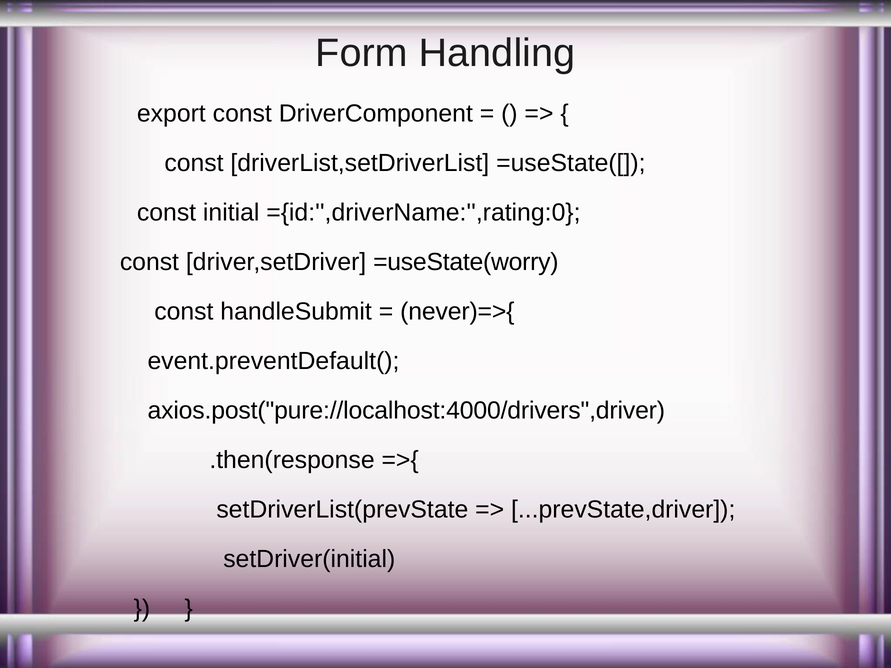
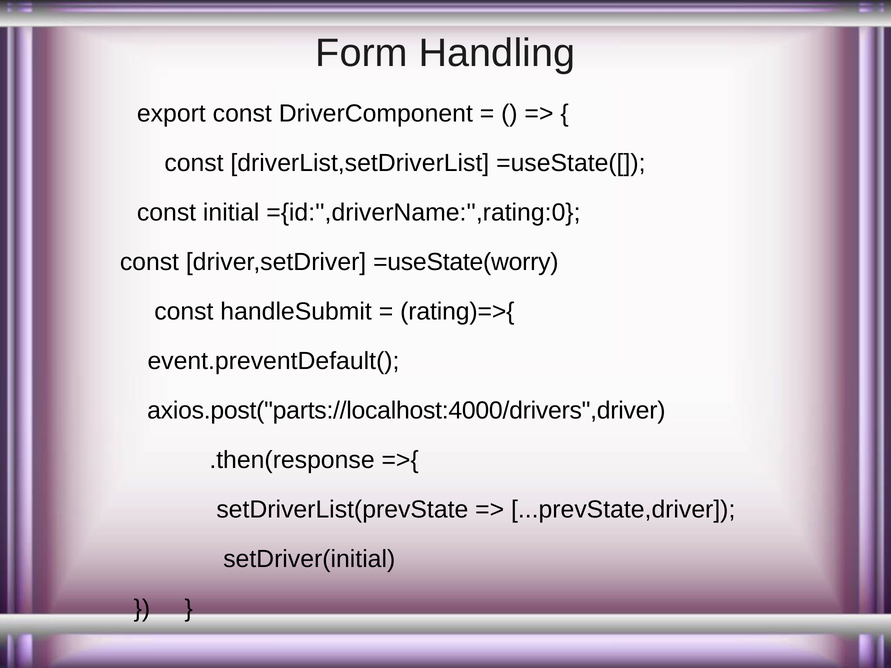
never)=>{: never)=>{ -> rating)=>{ (457, 312)
axios.post("pure://localhost:4000/drivers",driver: axios.post("pure://localhost:4000/drivers",driver -> axios.post("parts://localhost:4000/drivers",driver (406, 411)
